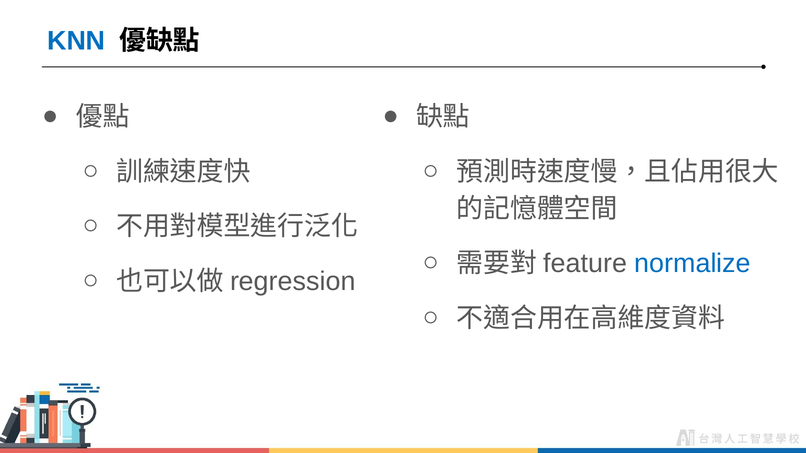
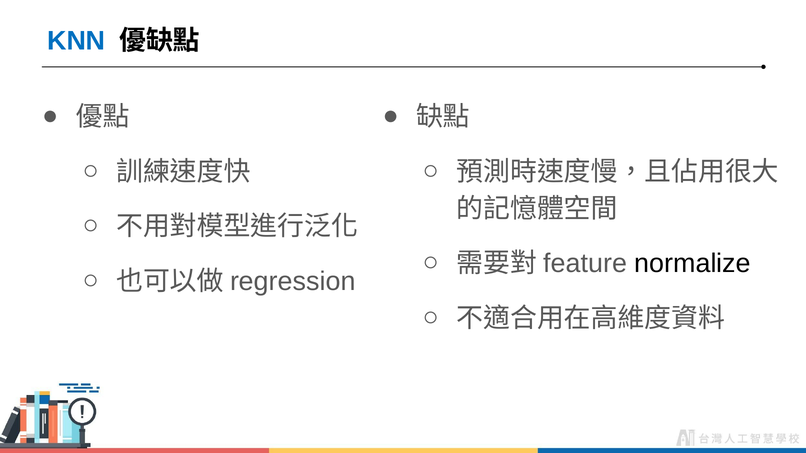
normalize colour: blue -> black (693, 264)
